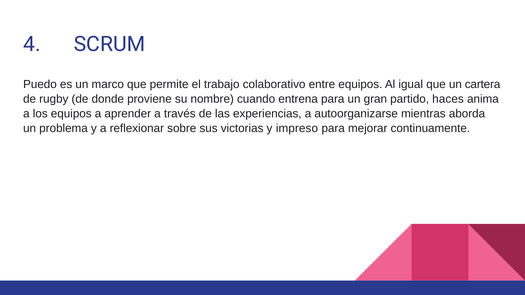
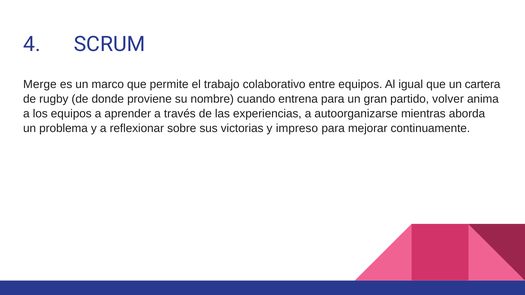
Puedo: Puedo -> Merge (40, 84)
haces: haces -> volver (448, 99)
